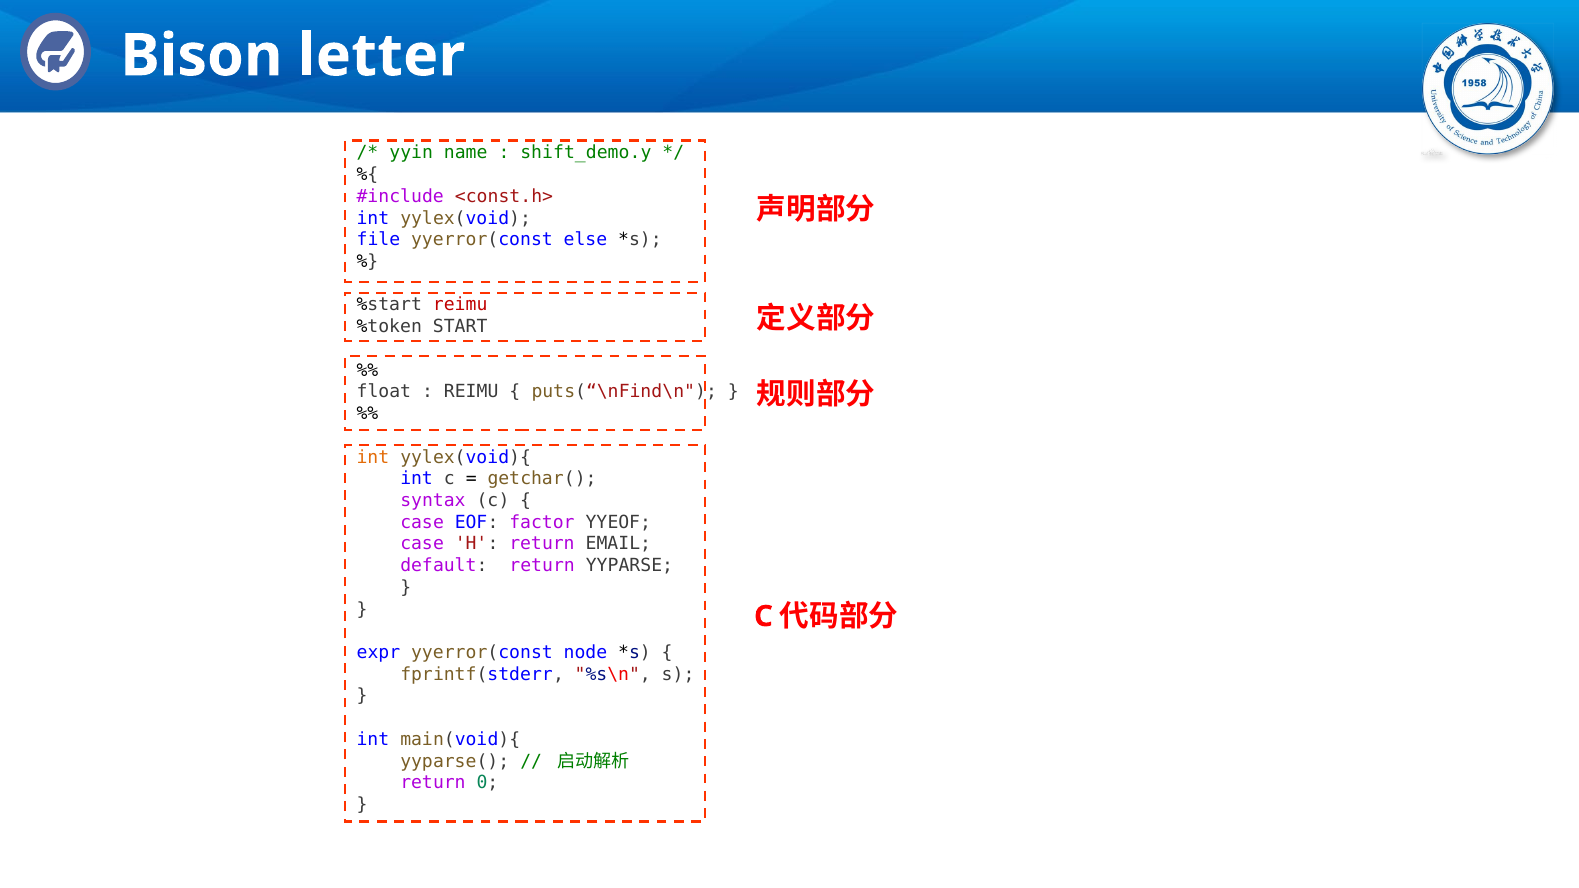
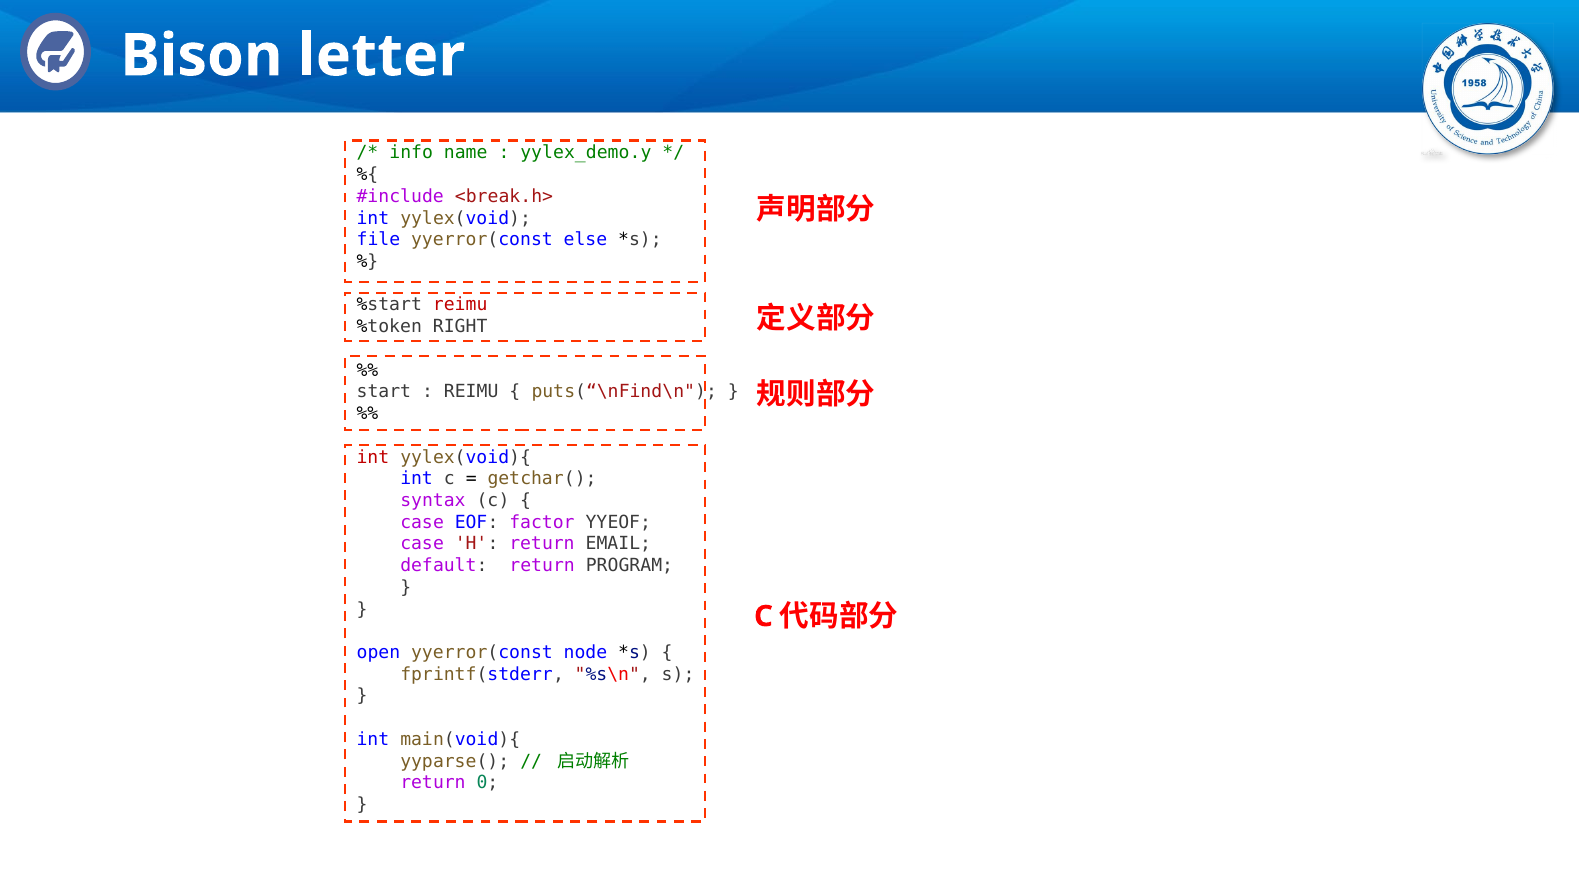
yyin: yyin -> info (411, 153)
shift_demo.y: shift_demo.y -> yylex_demo.y (586, 153)
<const.h>: <const.h> -> <break.h> (504, 196)
START: START -> RIGHT (460, 327)
float: float -> start (384, 392)
int colour: orange -> red (373, 457)
YYPARSE: YYPARSE -> PROGRAM (629, 566)
expr: expr -> open (378, 653)
